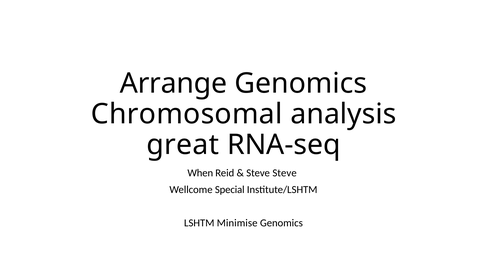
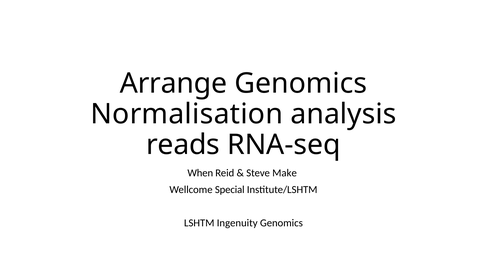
Chromosomal: Chromosomal -> Normalisation (187, 114)
great: great -> reads (183, 145)
Steve Steve: Steve -> Make (285, 173)
Minimise: Minimise -> Ingenuity (237, 223)
